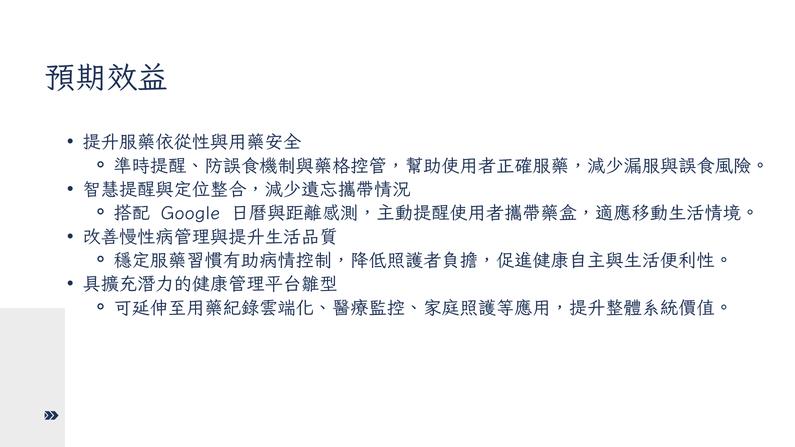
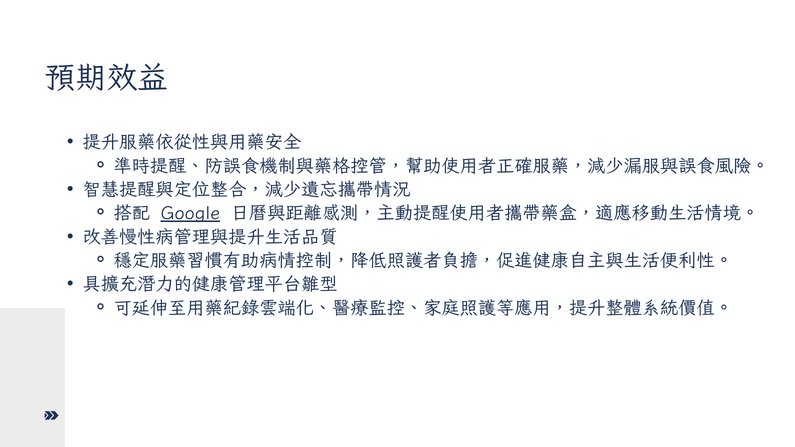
Google underline: none -> present (190, 213)
